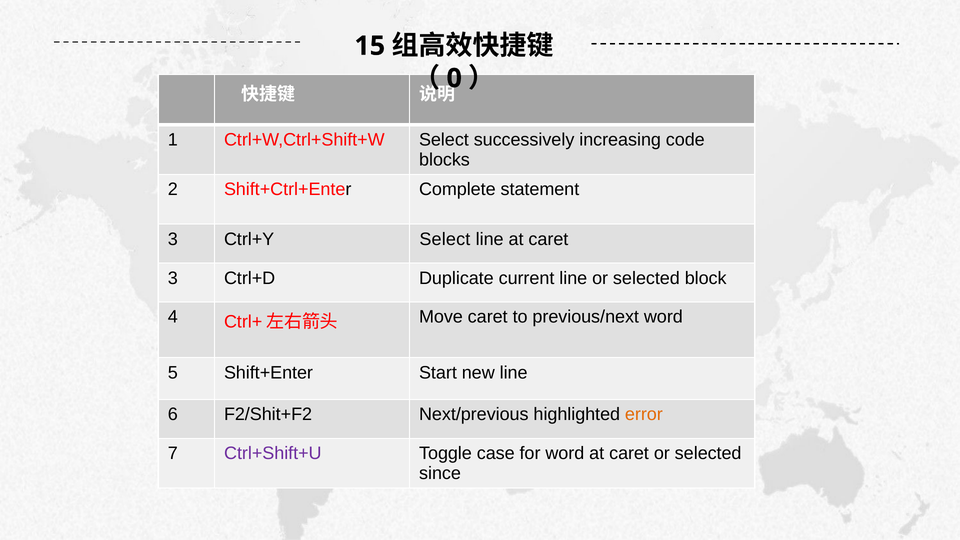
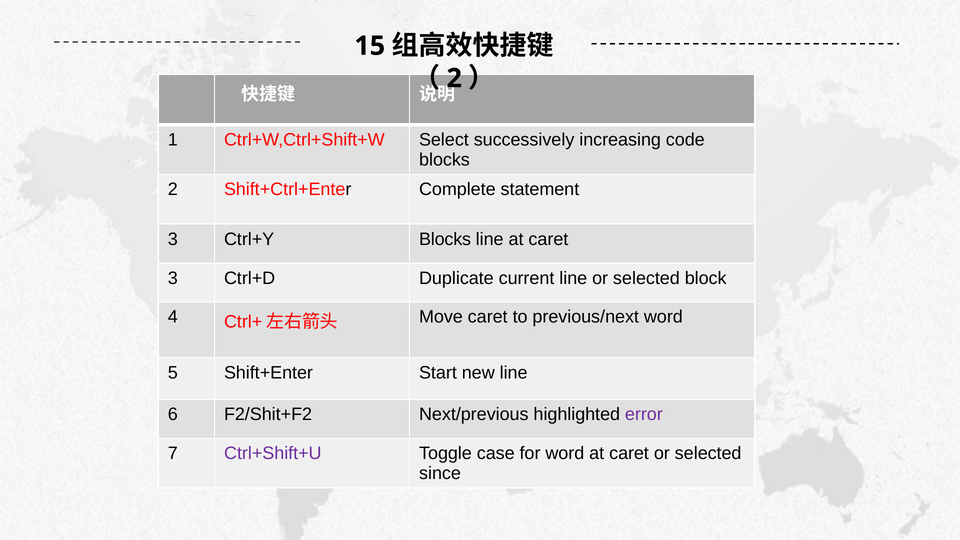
0: 0 -> 2 (454, 78)
Ctrl+Y Select: Select -> Blocks (445, 239)
error colour: orange -> purple (644, 415)
